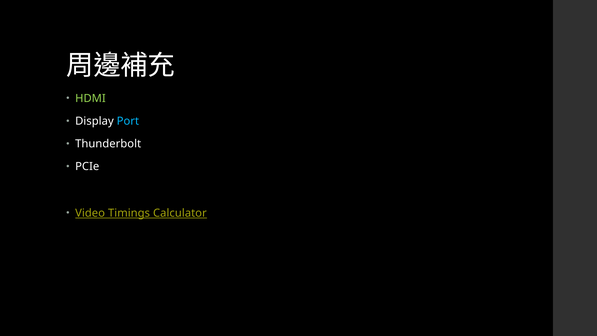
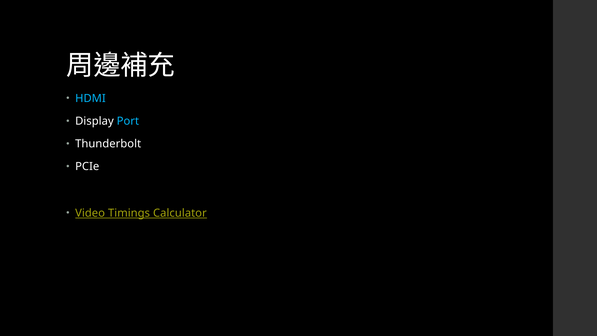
HDMI colour: light green -> light blue (90, 98)
